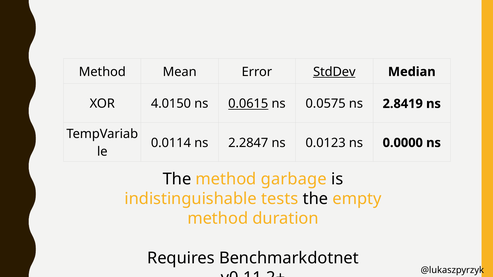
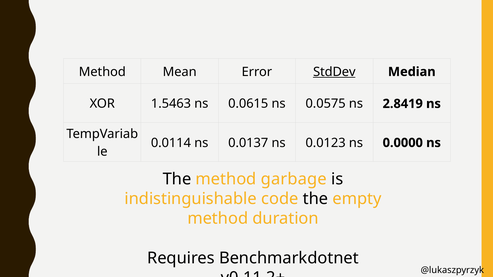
4.0150: 4.0150 -> 1.5463 (171, 104)
0.0615 underline: present -> none (248, 104)
2.2847: 2.2847 -> 0.0137 (248, 143)
tests: tests -> code (280, 199)
